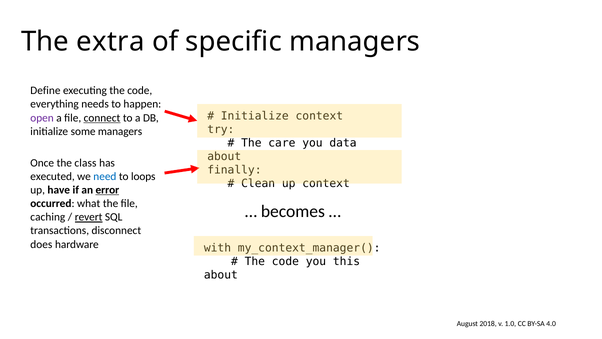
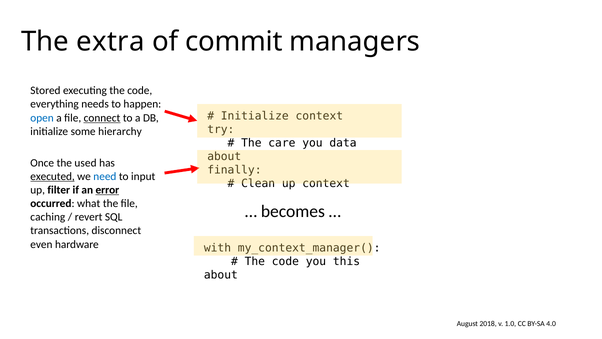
specific: specific -> commit (234, 41)
Define: Define -> Stored (45, 91)
open colour: purple -> blue (42, 118)
some managers: managers -> hierarchy (120, 131)
class: class -> used (86, 163)
executed underline: none -> present (53, 176)
loops: loops -> input (143, 176)
have: have -> filter (59, 190)
revert underline: present -> none (89, 217)
does: does -> even (41, 244)
